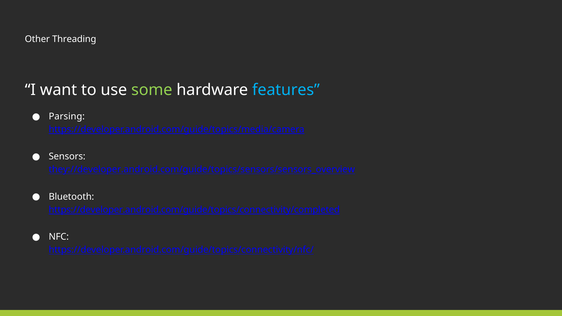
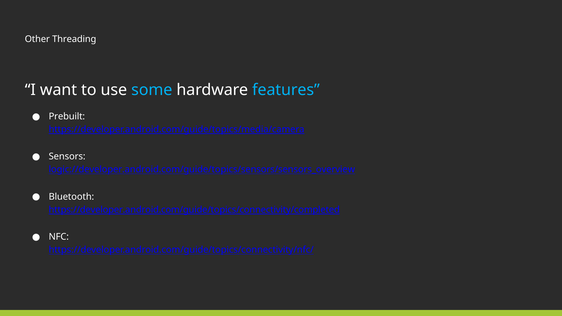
some colour: light green -> light blue (152, 90)
Parsing: Parsing -> Prebuilt (67, 116)
they://developer.android.com/guide/topics/sensors/sensors_overview: they://developer.android.com/guide/topics/sensors/sensors_overview -> logic://developer.android.com/guide/topics/sensors/sensors_overview (202, 170)
